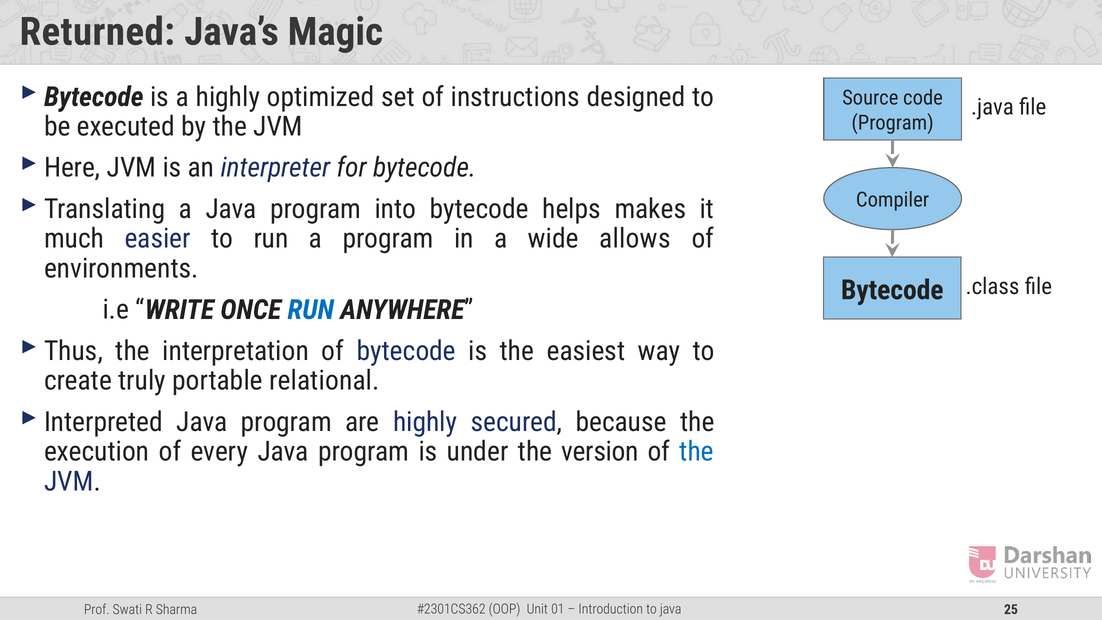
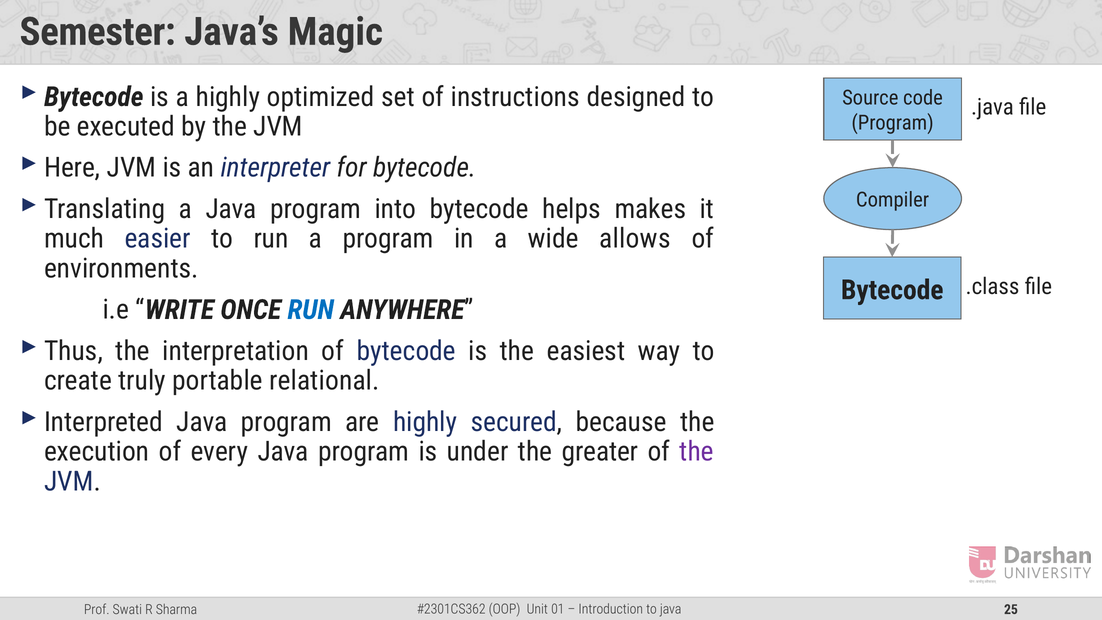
Returned: Returned -> Semester (98, 32)
version: version -> greater (600, 452)
the colour: blue -> purple (697, 452)
